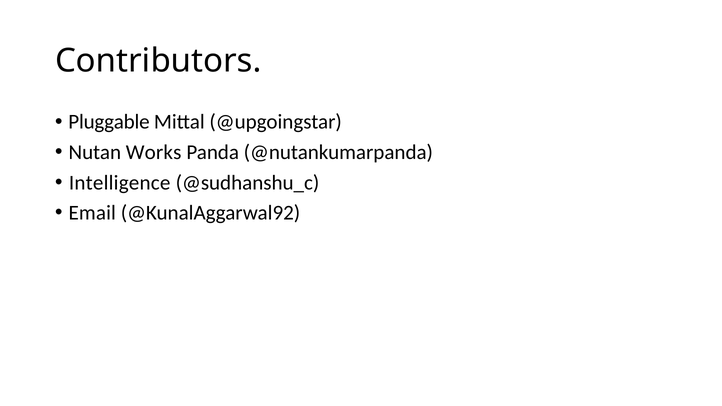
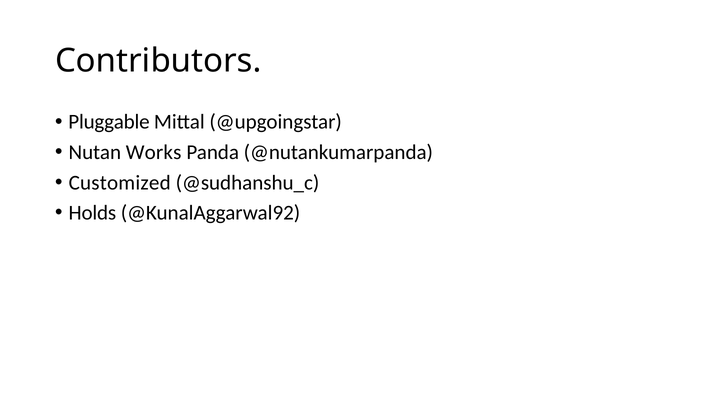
Intelligence: Intelligence -> Customized (120, 183)
Email: Email -> Holds (92, 213)
